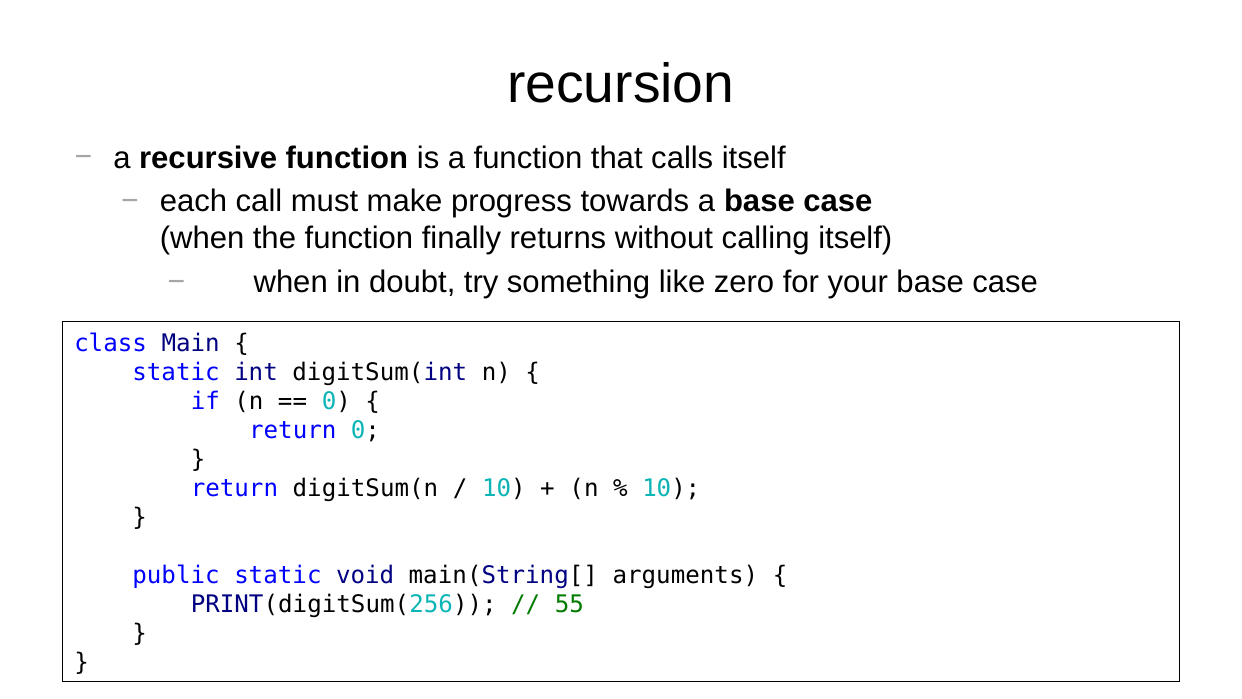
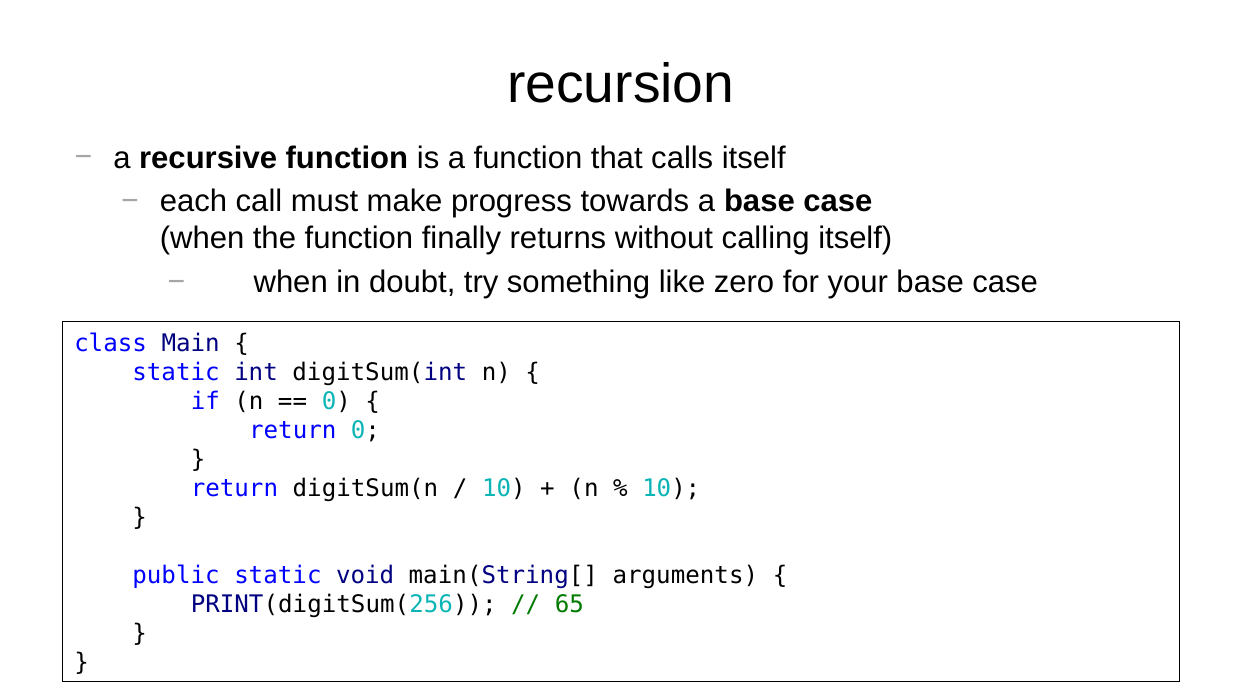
55: 55 -> 65 (569, 605)
